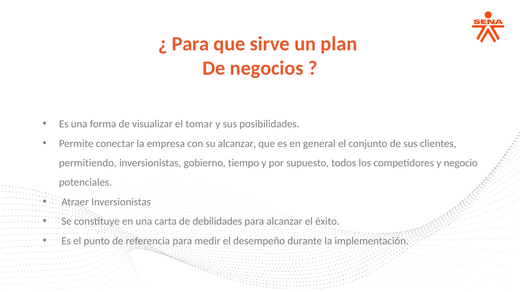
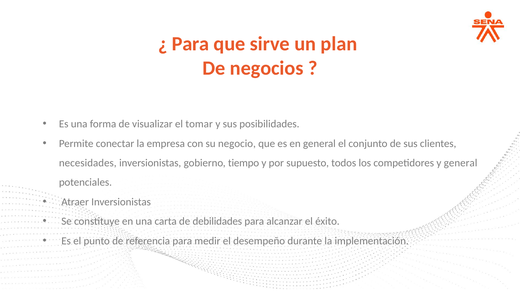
su alcanzar: alcanzar -> negocio (237, 144)
permitiendo: permitiendo -> necesidades (88, 163)
y negocio: negocio -> general (461, 163)
